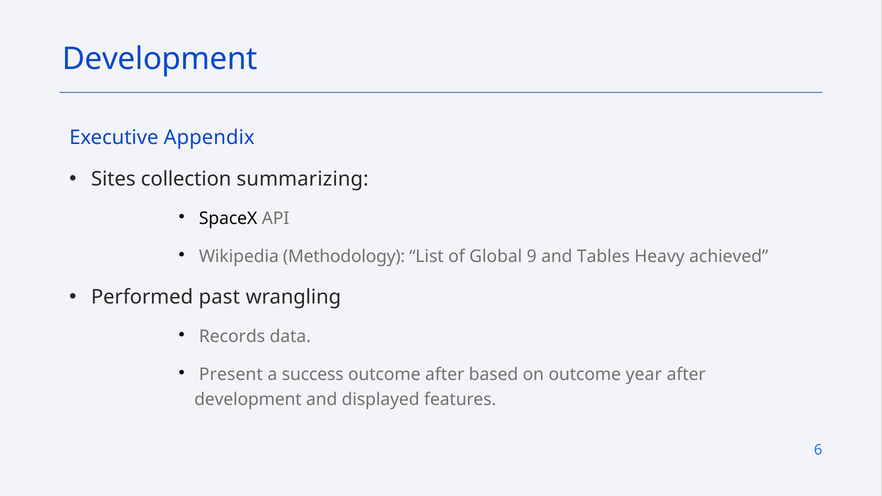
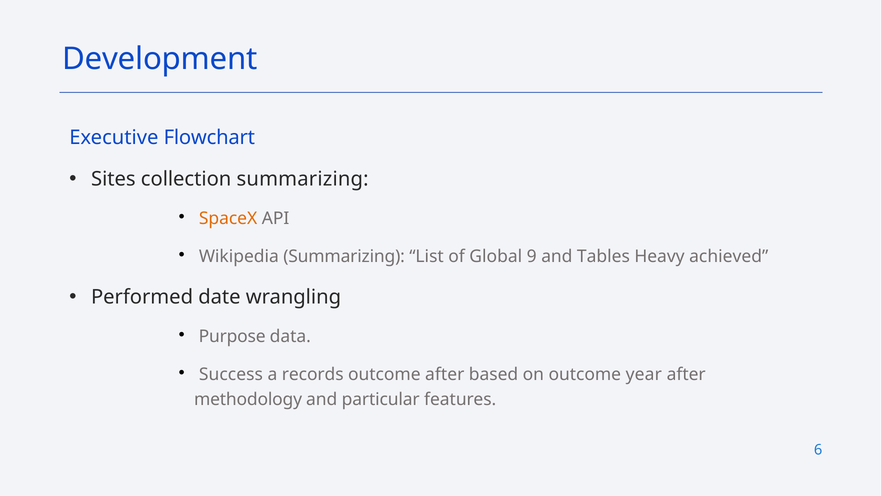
Appendix: Appendix -> Flowchart (209, 137)
SpaceX colour: black -> orange (228, 219)
Wikipedia Methodology: Methodology -> Summarizing (344, 257)
past: past -> date (219, 297)
Records: Records -> Purpose (232, 337)
Present: Present -> Success (231, 375)
success: success -> records (313, 375)
development: development -> methodology (248, 400)
displayed: displayed -> particular (381, 400)
